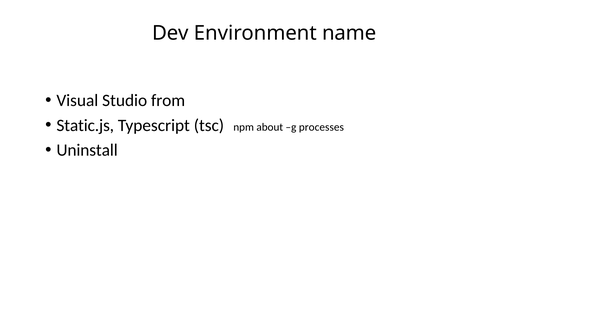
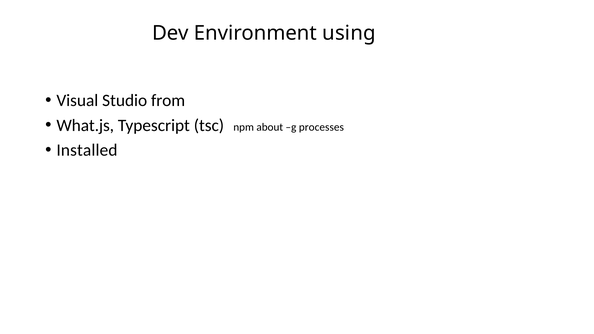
name: name -> using (349, 33)
Static.js: Static.js -> What.js (85, 125)
Uninstall: Uninstall -> Installed (87, 150)
